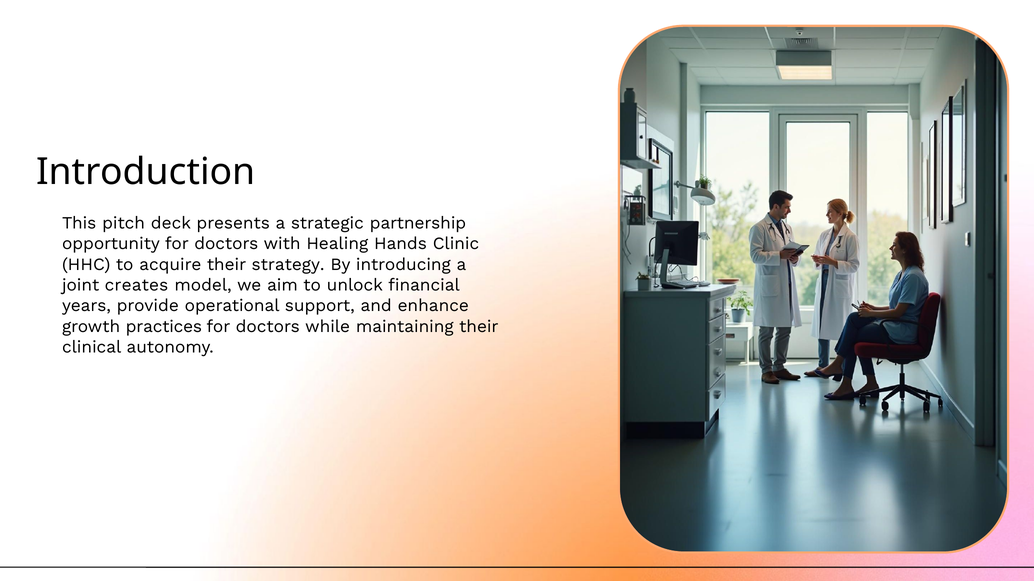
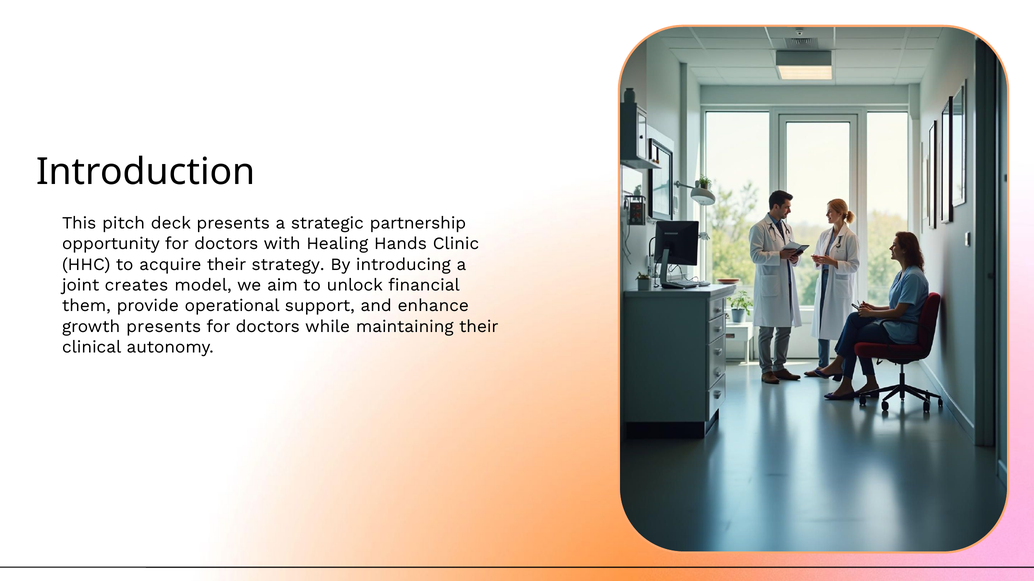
years: years -> them (86, 306)
growth practices: practices -> presents (164, 327)
